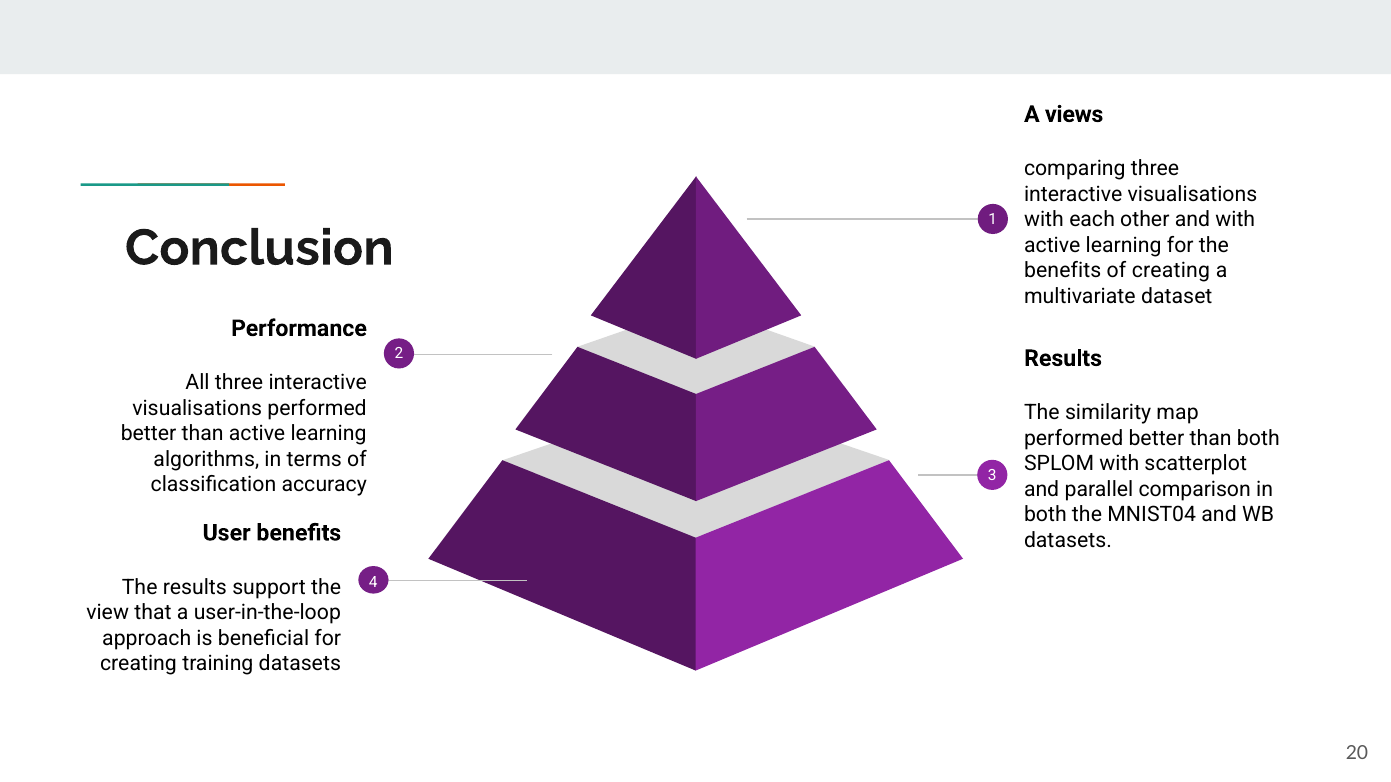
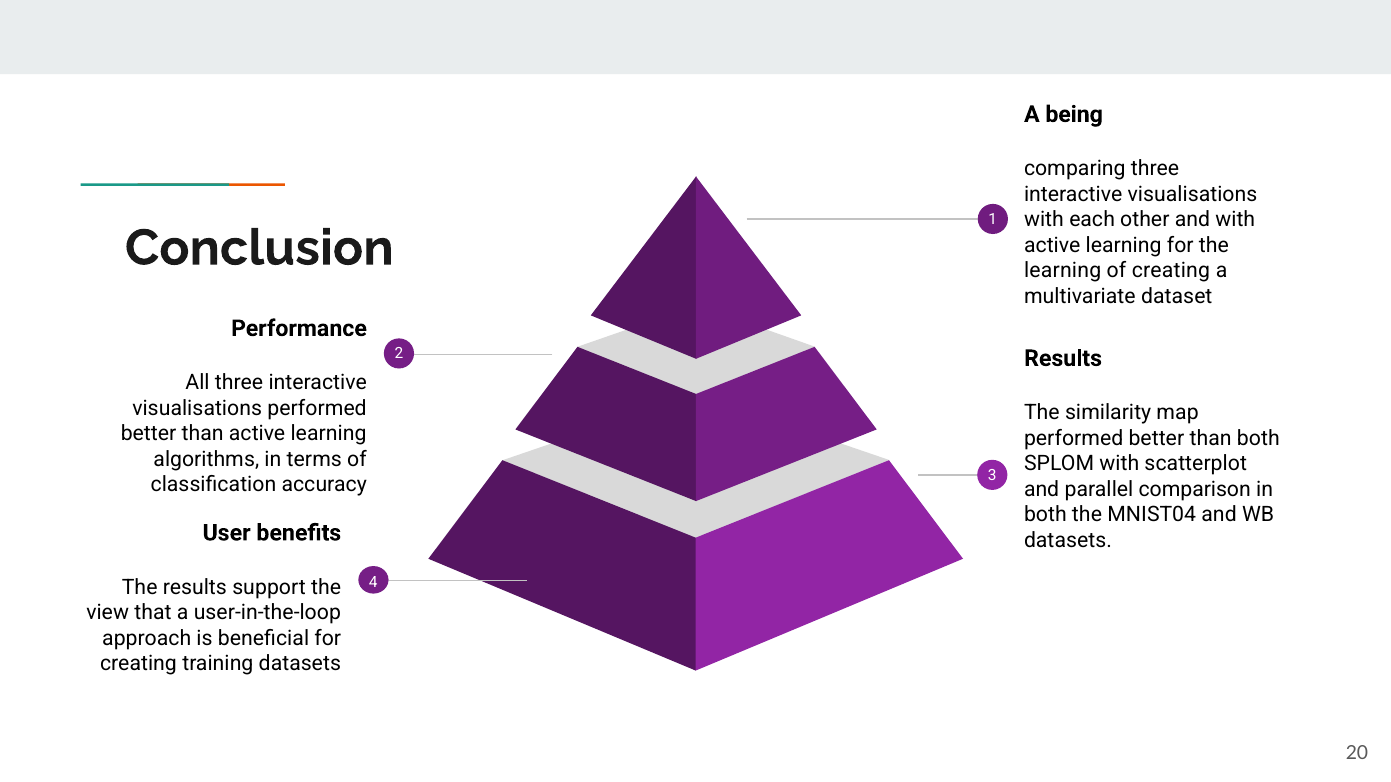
views: views -> being (1074, 114)
benefits: benefits -> learning (1063, 271)
